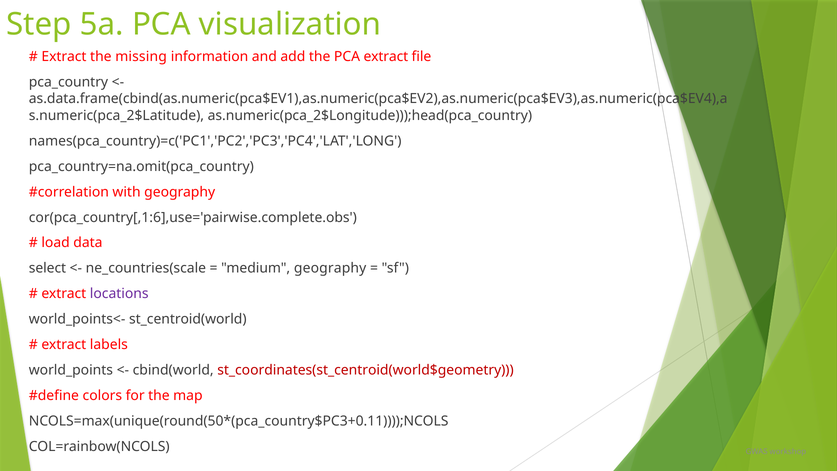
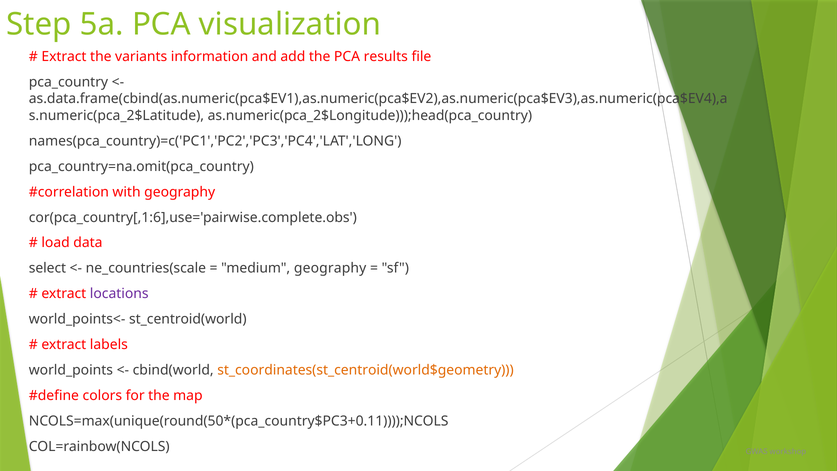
missing: missing -> variants (141, 57)
PCA extract: extract -> results (386, 57)
st_coordinates(st_centroid(world$geometry colour: red -> orange (365, 370)
